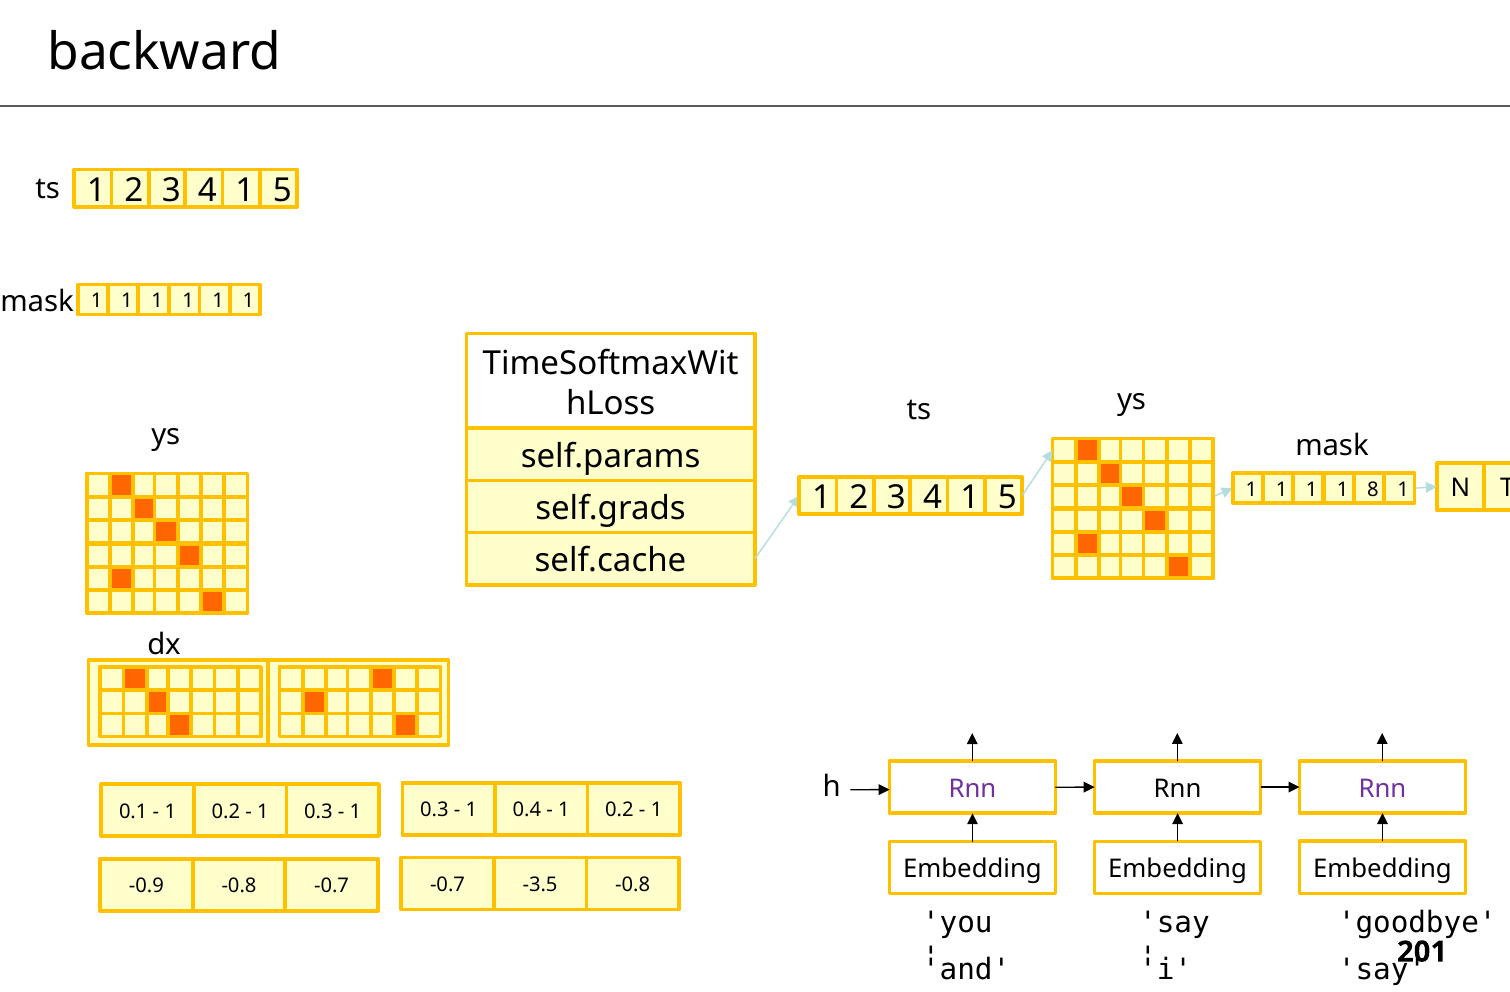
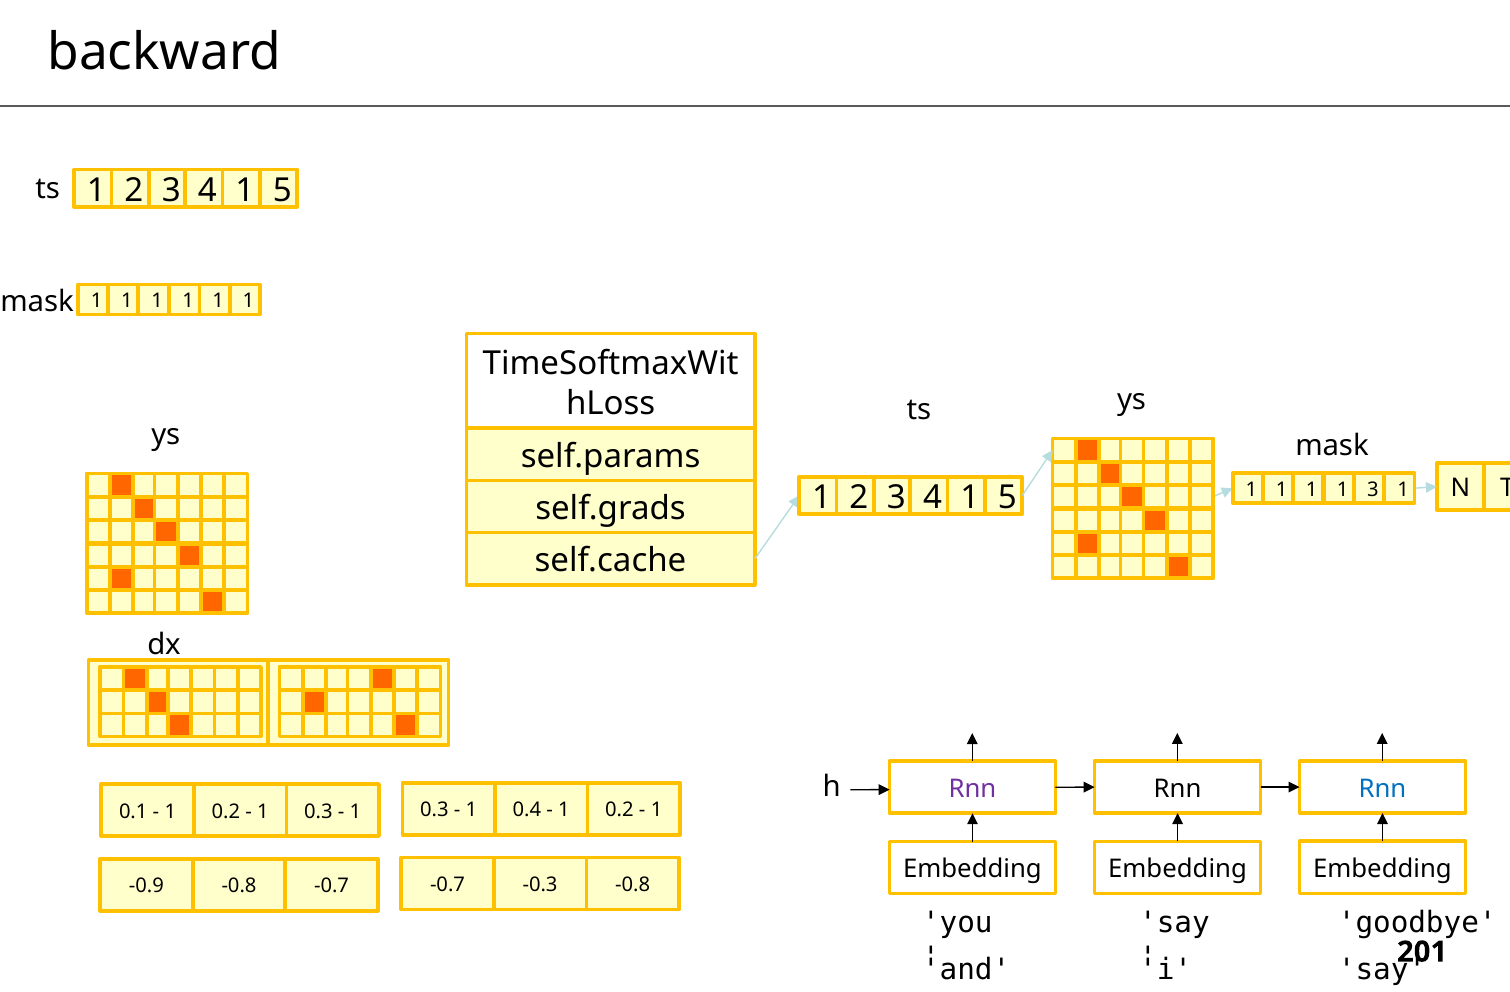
1 8: 8 -> 3 (1373, 490)
Rnn colour: purple -> blue (1382, 789)
-3.5: -3.5 -> -0.3 (540, 885)
